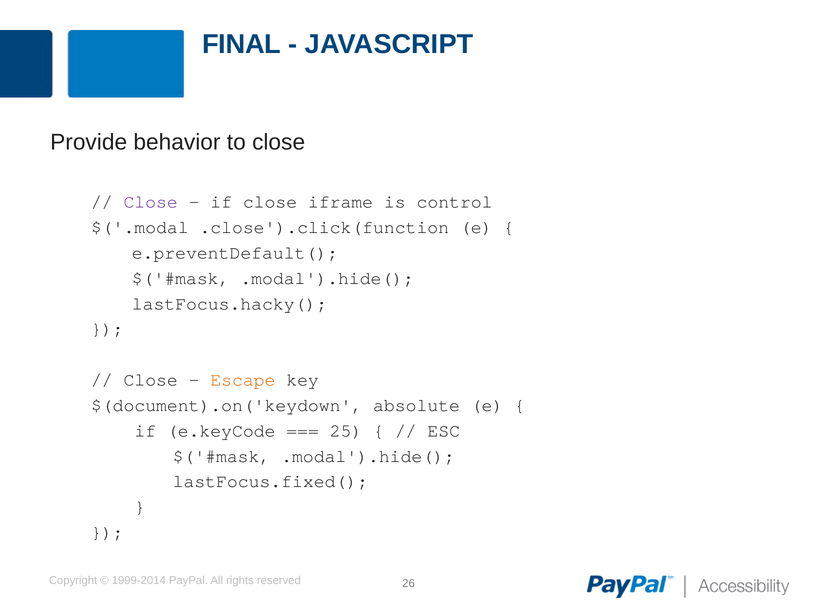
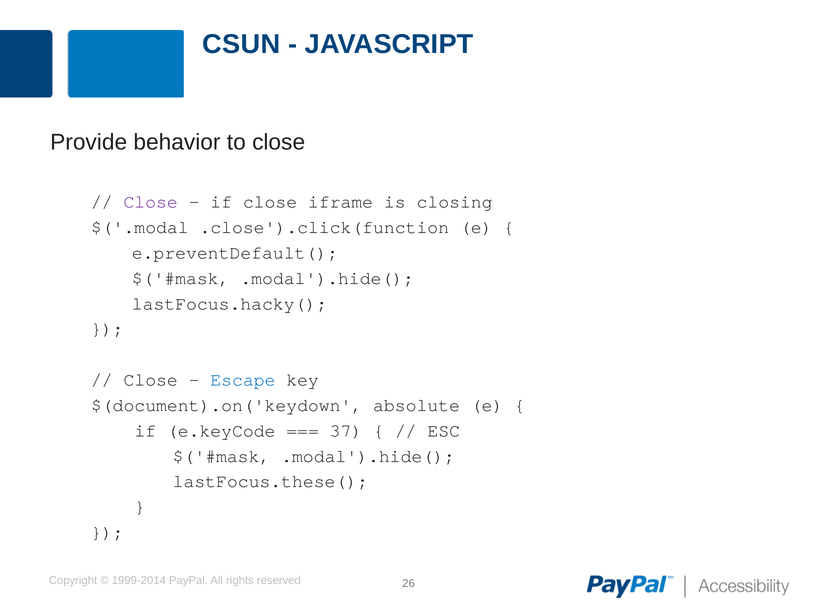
FINAL: FINAL -> CSUN (241, 44)
control: control -> closing (455, 202)
Escape colour: orange -> blue (243, 380)
25: 25 -> 37 (346, 430)
lastFocus.fixed(: lastFocus.fixed( -> lastFocus.these( (270, 481)
